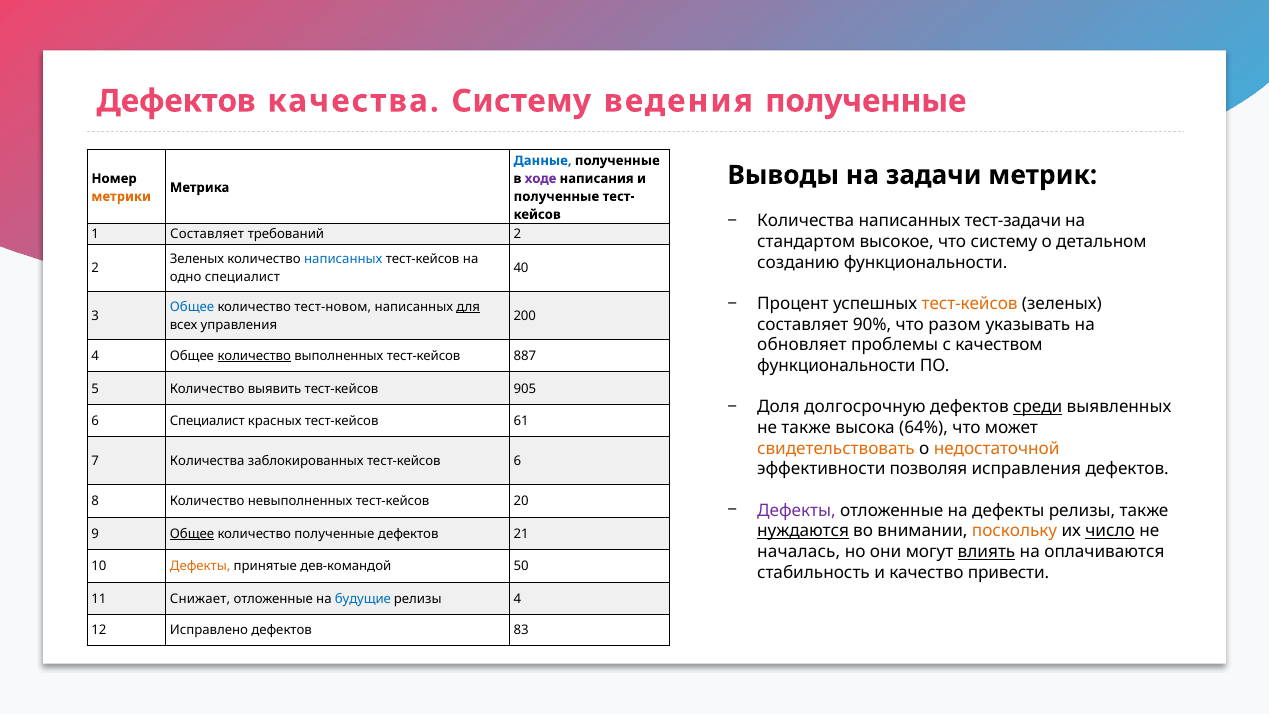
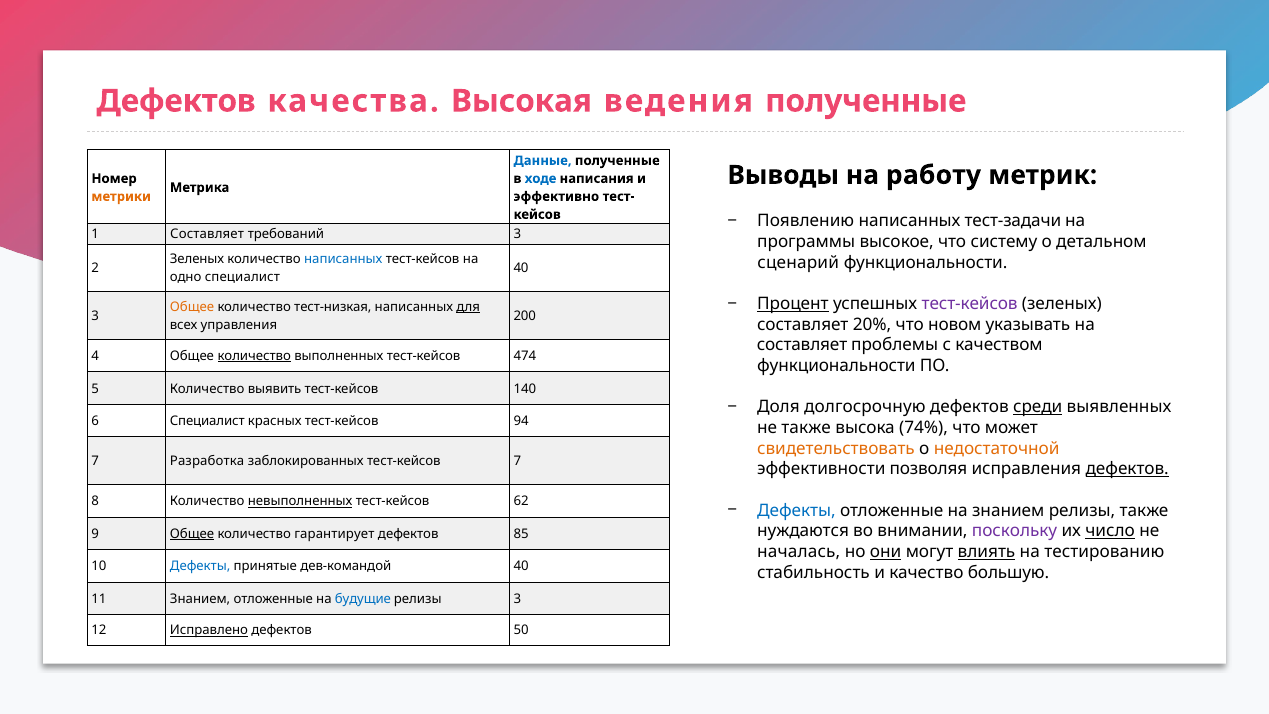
качества Систему: Систему -> Высокая (521, 101)
задачи: задачи -> работу (933, 175)
ходе colour: purple -> blue (541, 178)
полученные: полученные -> эффективно (556, 196)
Количества: Количества -> Появлению (806, 221)
требований 2: 2 -> 3 (517, 234)
стандартом: стандартом -> программы (806, 242)
созданию: созданию -> сценарий (798, 263)
Процент underline: none -> present (793, 304)
тест-кейсов colour: orange -> purple (970, 304)
Общее colour: blue -> orange (192, 307)
тест-новом: тест-новом -> тест-низкая (333, 307)
90%: 90% -> 20% (872, 324)
разом: разом -> новом (955, 324)
обновляет: обновляет -> составляет (802, 345)
887: 887 -> 474 (525, 356)
905: 905 -> 140 (525, 389)
61: 61 -> 94 (521, 421)
64%: 64% -> 74% (924, 428)
7 Количества: Количества -> Разработка (207, 461)
тест-кейсов 6: 6 -> 7 (517, 461)
дефектов underline: none -> present (1127, 469)
невыполненных underline: none -> present (300, 501)
20: 20 -> 62 (521, 501)
Дефекты colour: purple -> blue (796, 510)
на дефекты: дефекты -> знанием (1008, 510)
нуждаются underline: present -> none (803, 531)
поскольку colour: orange -> purple (1015, 531)
количество полученные: полученные -> гарантирует (334, 534)
21: 21 -> 85 (521, 534)
они underline: none -> present (886, 552)
оплачиваются: оплачиваются -> тестированию (1104, 552)
Дефекты colour: orange -> blue (200, 566)
дев-командой 50: 50 -> 40 (521, 566)
привести: привести -> большую (1009, 572)
11 Снижает: Снижает -> Знанием (200, 599)
релизы 4: 4 -> 3 (517, 599)
Исправлено underline: none -> present (209, 630)
83: 83 -> 50 (521, 630)
